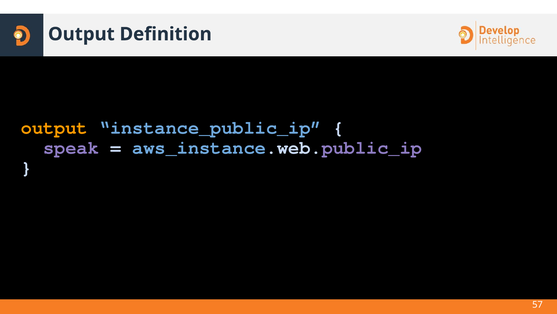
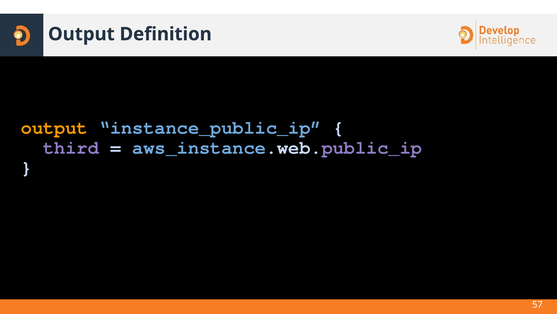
speak: speak -> third (71, 147)
